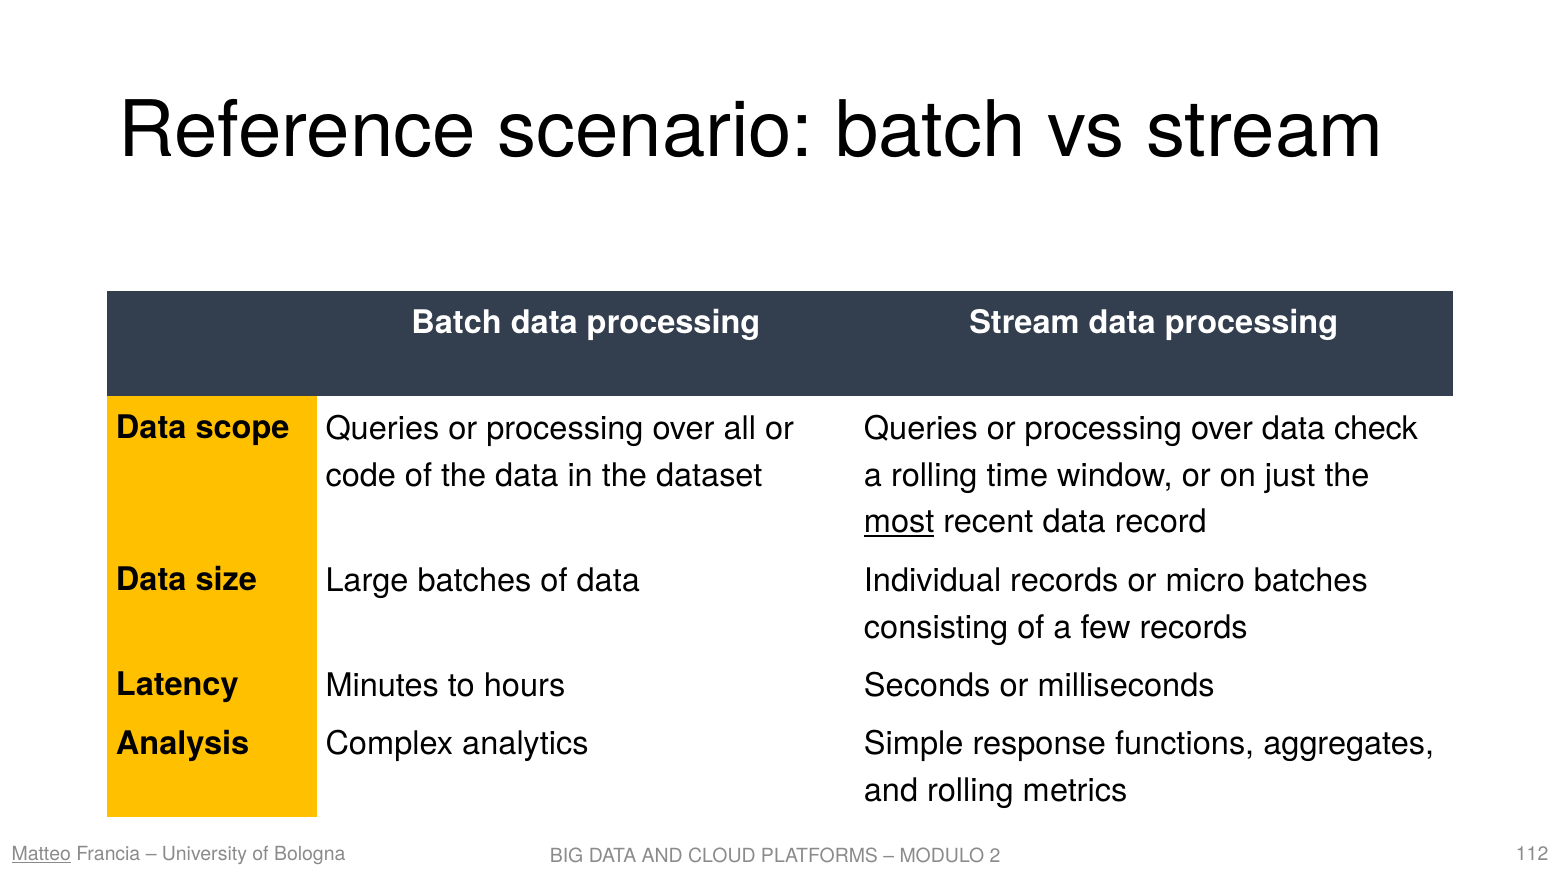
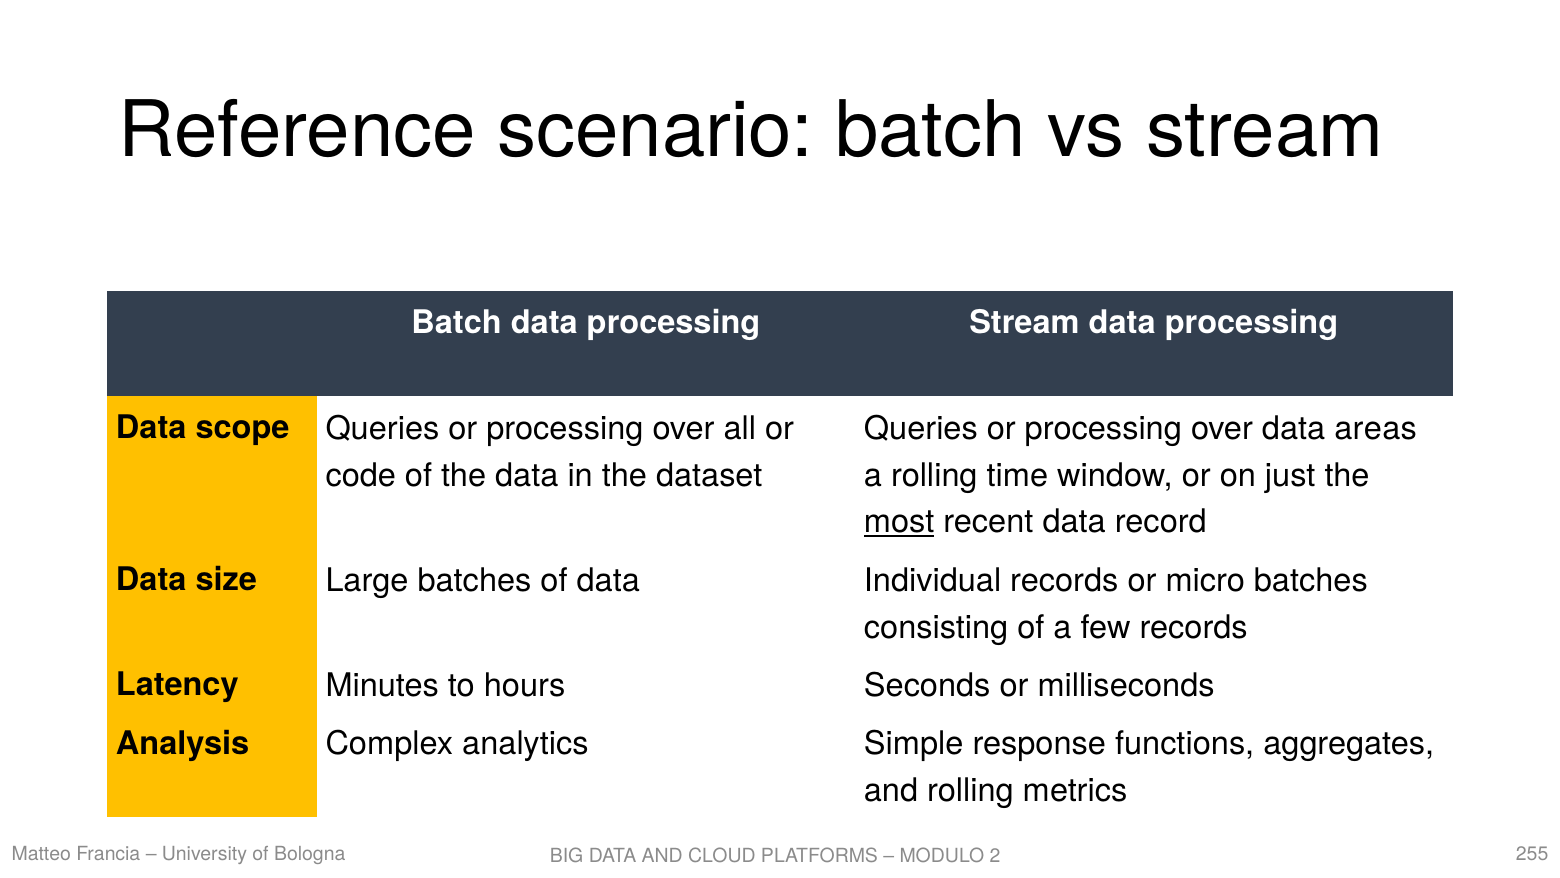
check: check -> areas (1376, 429)
Matteo underline: present -> none (41, 853)
112: 112 -> 255 (1532, 853)
